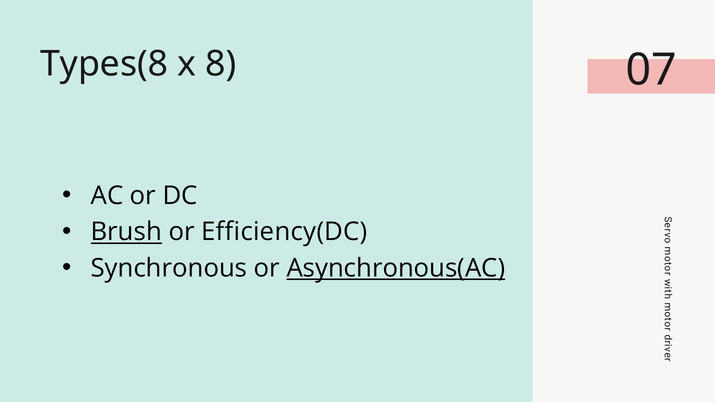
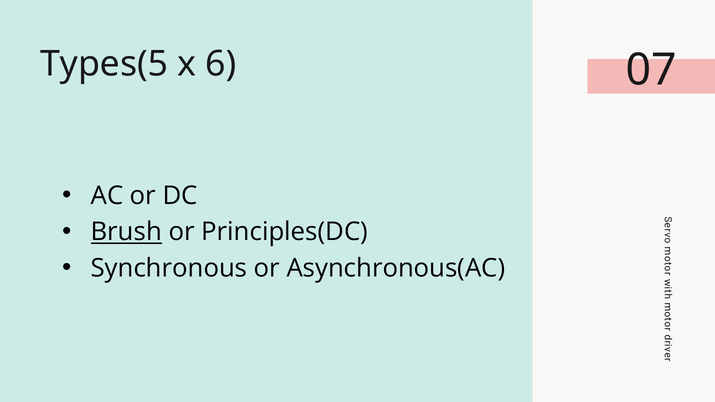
Types(8: Types(8 -> Types(5 (104, 64)
8: 8 -> 6 (221, 64)
Efficiency(DC: Efficiency(DC -> Principles(DC (285, 232)
Asynchronous(AC underline: present -> none (396, 268)
